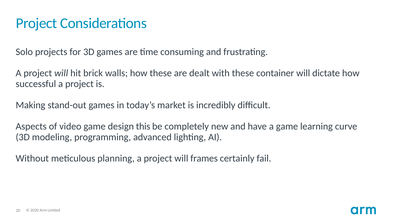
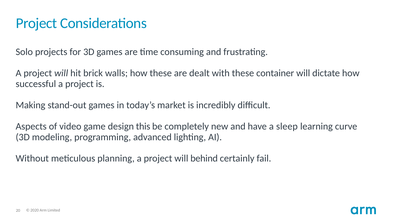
a game: game -> sleep (287, 127)
frames: frames -> behind (204, 159)
